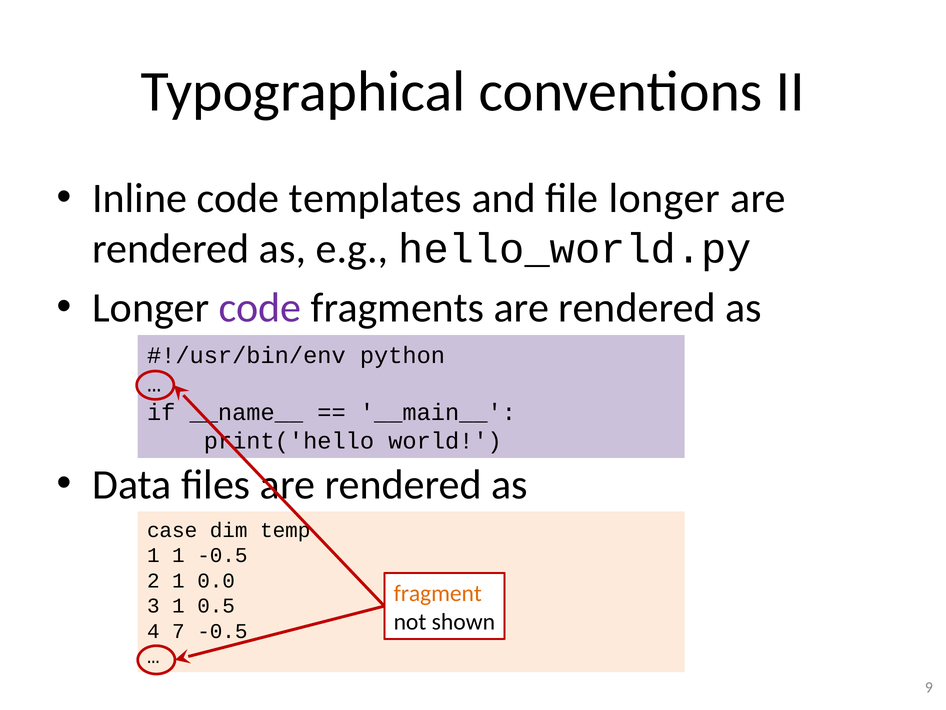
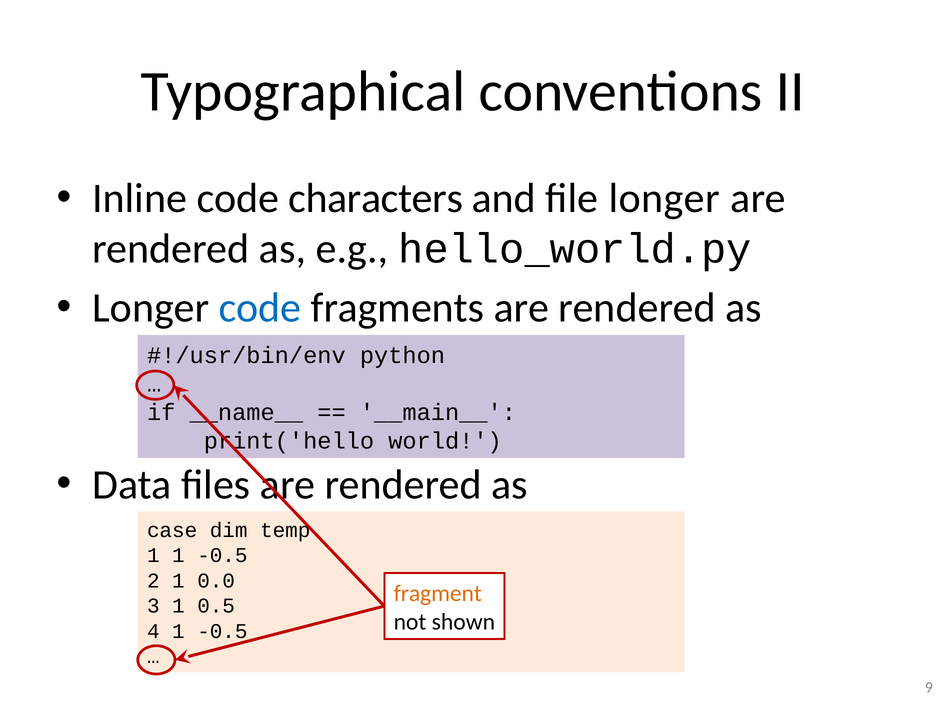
templates: templates -> characters (376, 198)
code colour: purple -> blue (260, 308)
4 7: 7 -> 1 (178, 631)
